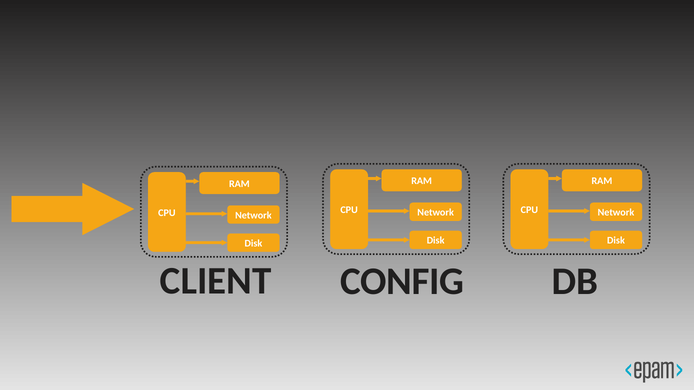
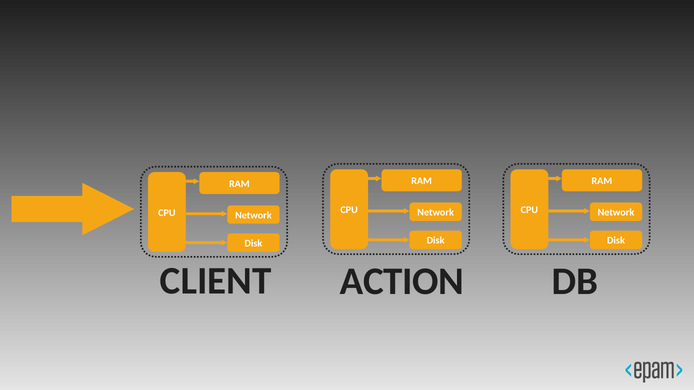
CONFIG: CONFIG -> ACTION (402, 282)
